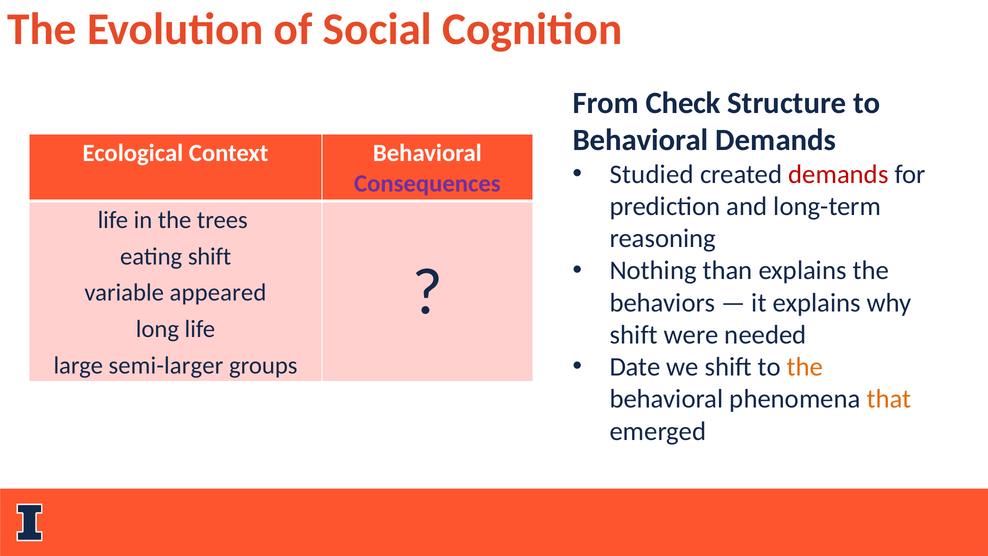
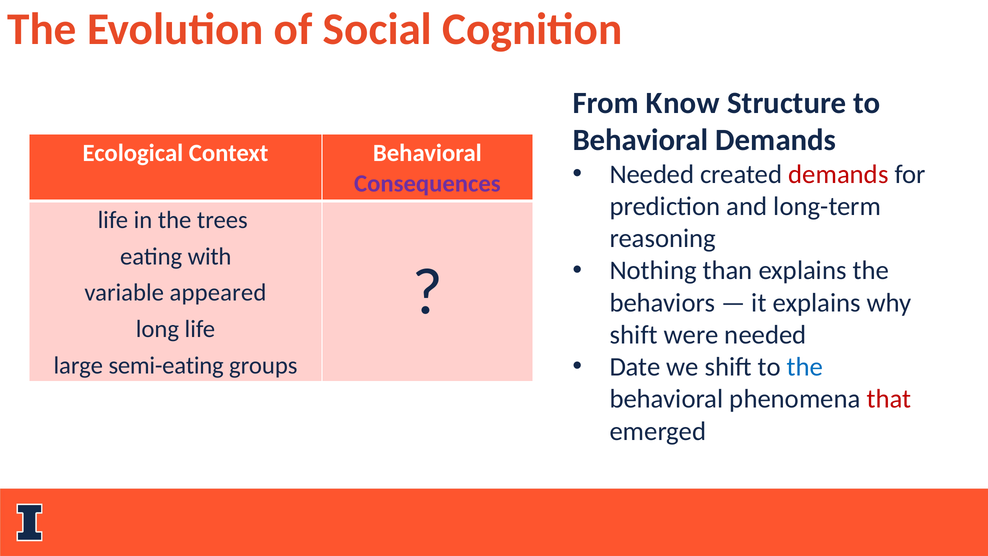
Check: Check -> Know (683, 103)
Studied: Studied -> Needed (652, 174)
eating shift: shift -> with (210, 256)
the colour: orange -> blue (805, 367)
semi-larger: semi-larger -> semi-eating (166, 365)
that colour: orange -> red (889, 399)
